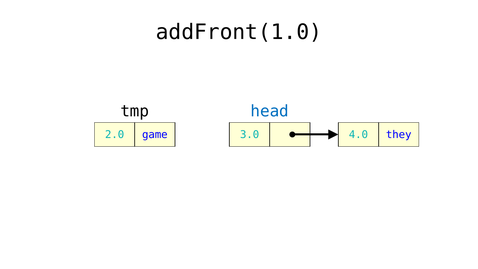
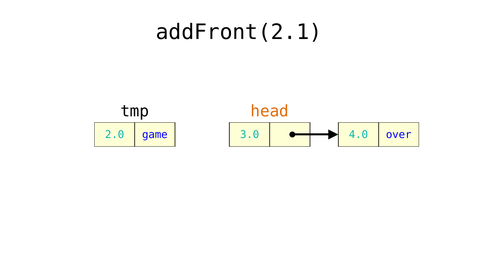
addFront(1.0: addFront(1.0 -> addFront(2.1 (239, 32)
head colour: blue -> orange (270, 111)
they: they -> over (399, 135)
